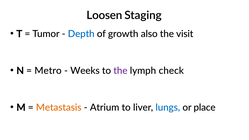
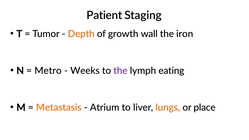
Loosen: Loosen -> Patient (104, 15)
Depth colour: blue -> orange (81, 34)
also: also -> wall (149, 34)
visit: visit -> iron (185, 34)
check: check -> eating (171, 71)
lungs colour: blue -> orange (168, 108)
